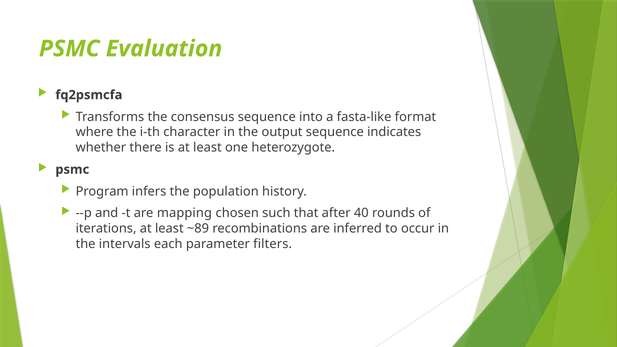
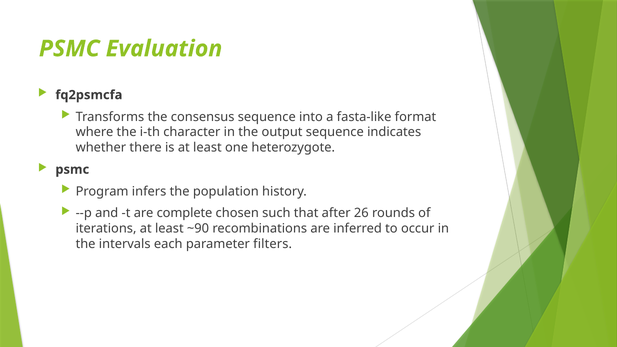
mapping: mapping -> complete (185, 213)
40: 40 -> 26 (361, 213)
~89: ~89 -> ~90 (198, 229)
